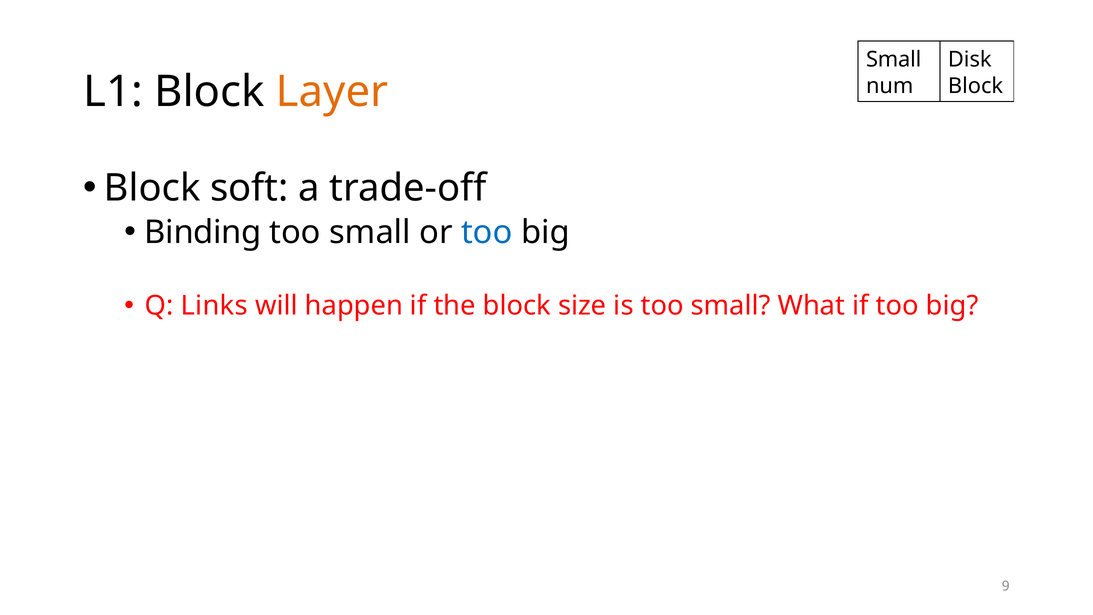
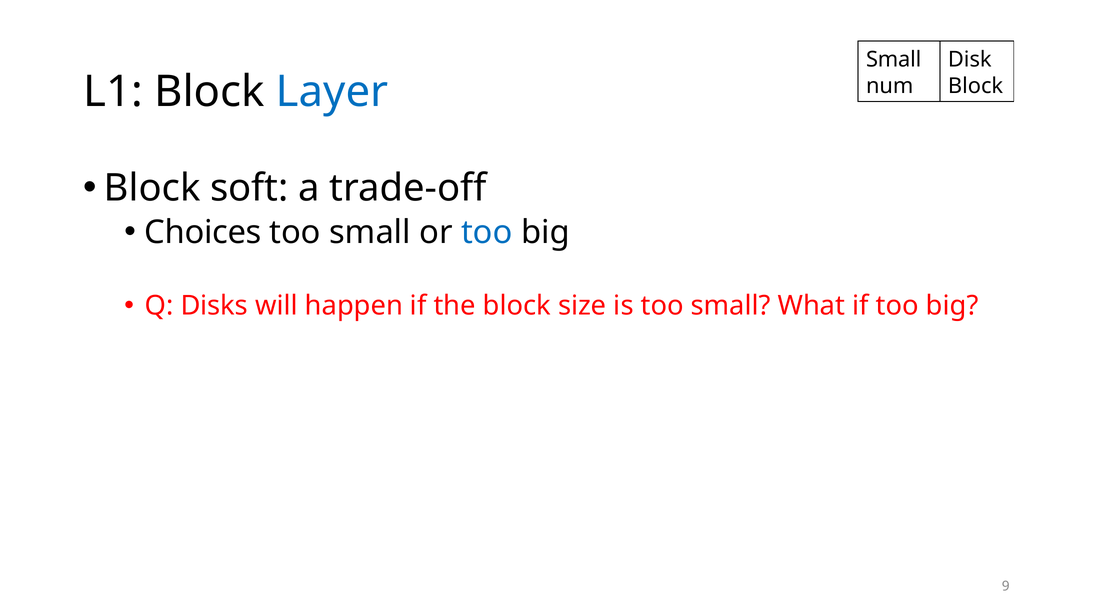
Layer colour: orange -> blue (332, 92)
Binding: Binding -> Choices (203, 232)
Links: Links -> Disks (214, 306)
